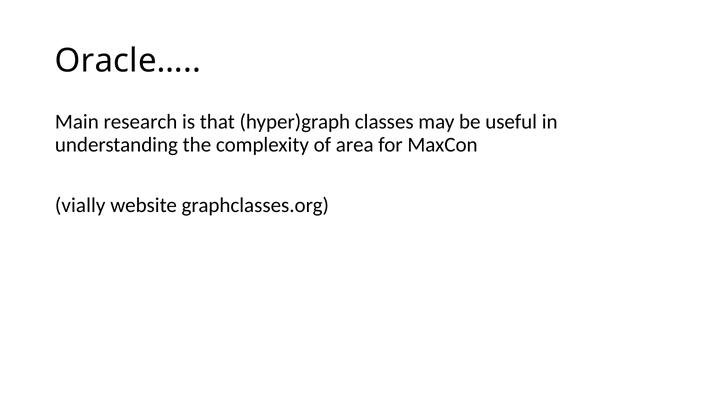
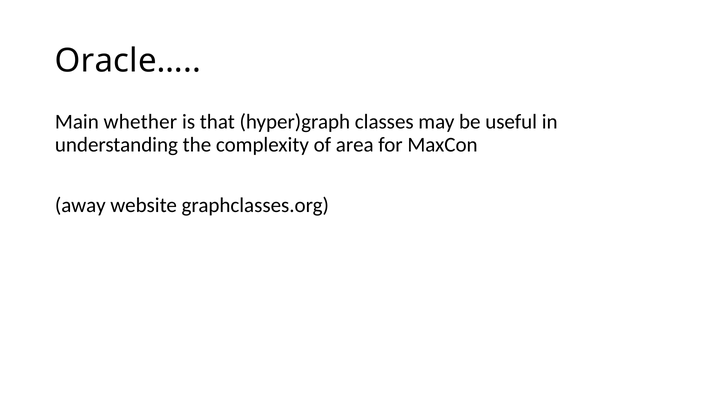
research: research -> whether (140, 122)
vially: vially -> away (80, 205)
